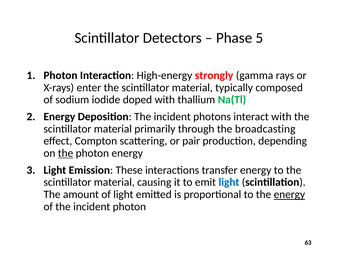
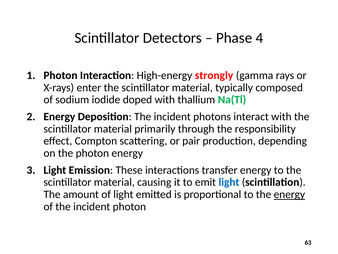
5: 5 -> 4 (259, 38)
broadcasting: broadcasting -> responsibility (265, 129)
the underline: present -> none (66, 153)
